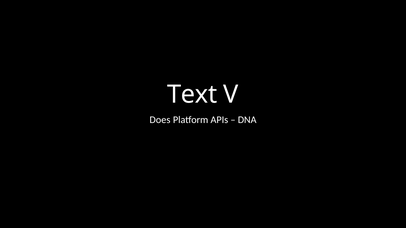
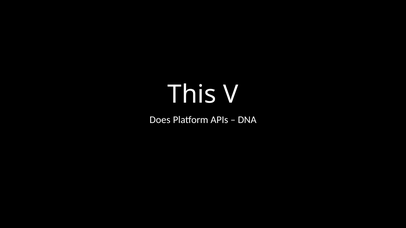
Text: Text -> This (192, 95)
